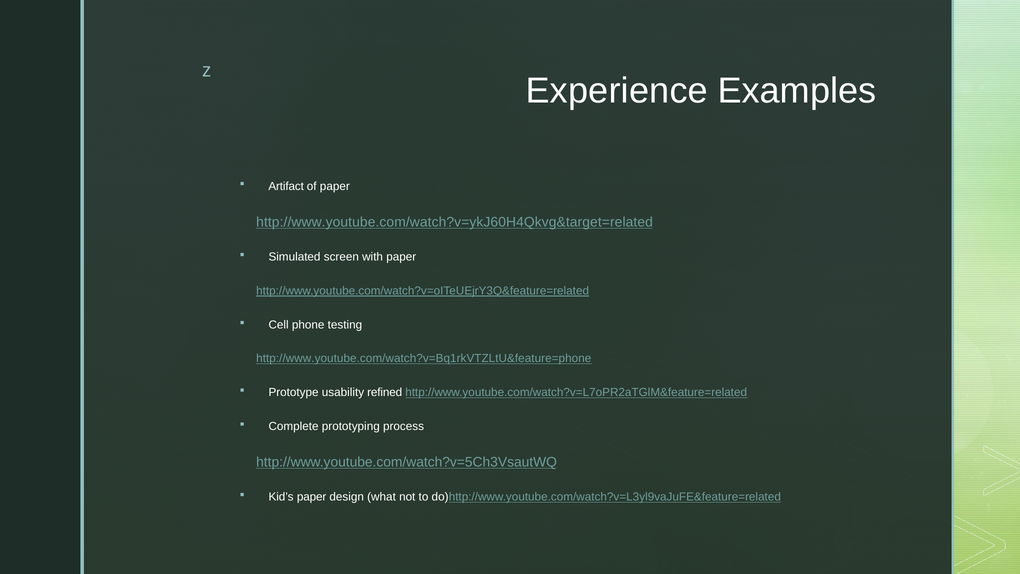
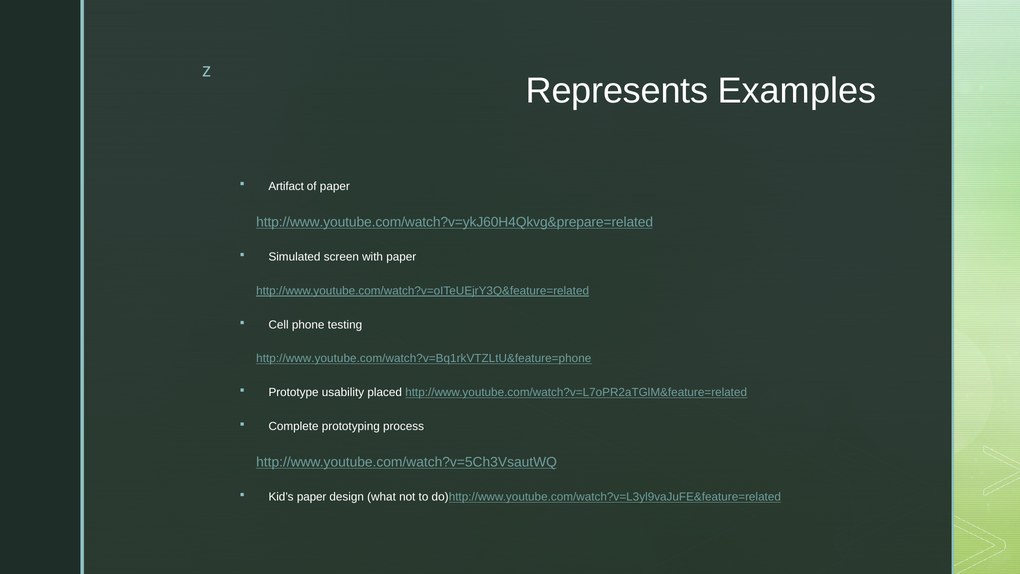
Experience: Experience -> Represents (617, 91)
http://www.youtube.com/watch?v=ykJ60H4Qkvg&target=related: http://www.youtube.com/watch?v=ykJ60H4Qkvg&target=related -> http://www.youtube.com/watch?v=ykJ60H4Qkvg&prepare=related (455, 222)
refined: refined -> placed (385, 392)
